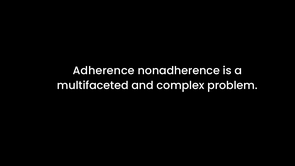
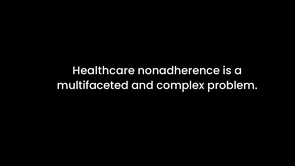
Adherence: Adherence -> Healthcare (104, 71)
